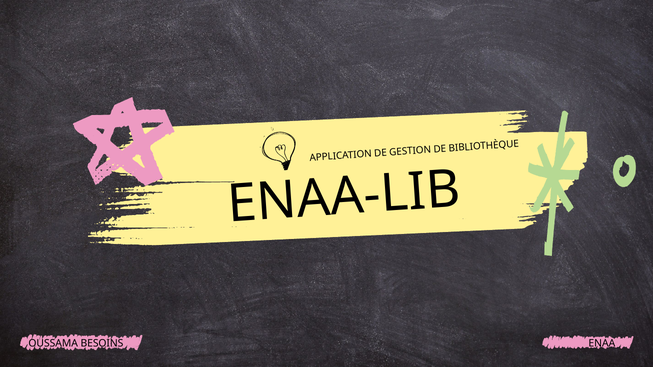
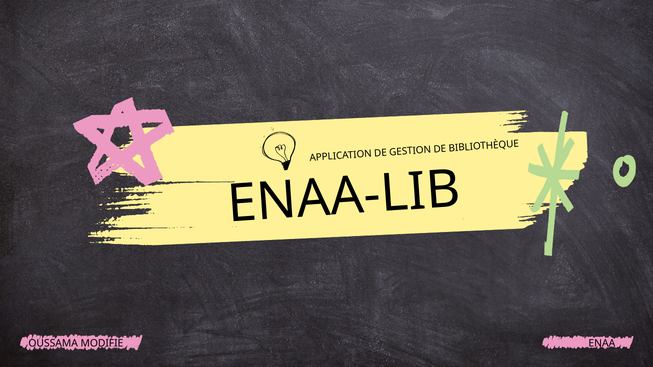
BESOINS: BESOINS -> MODIFIE (102, 344)
